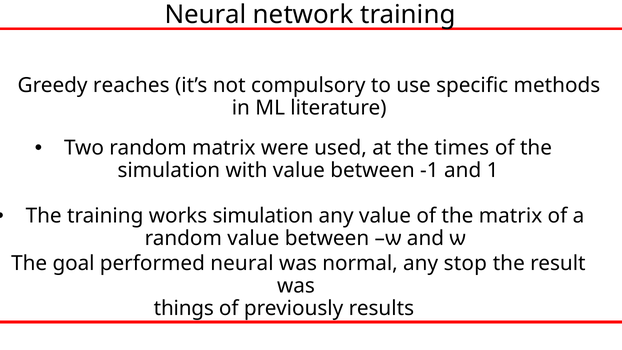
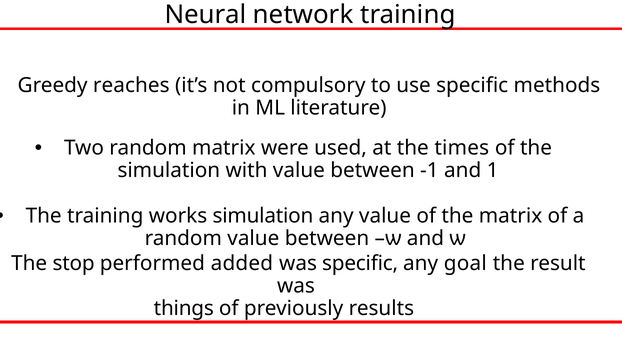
goal: goal -> stop (74, 263)
performed neural: neural -> added (242, 263)
was normal: normal -> specific (360, 263)
stop: stop -> goal (465, 263)
